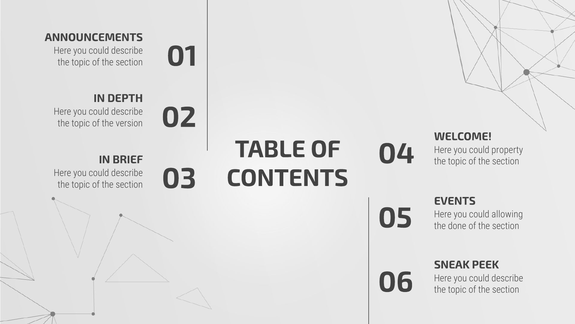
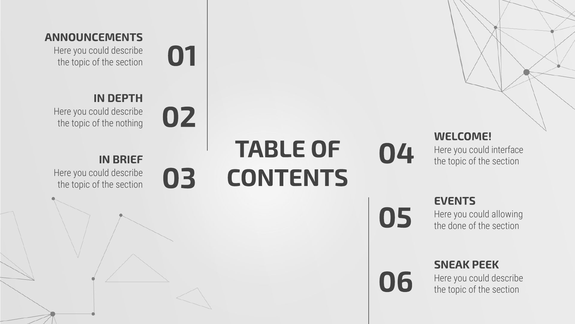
version: version -> nothing (129, 123)
property: property -> interface (507, 150)
